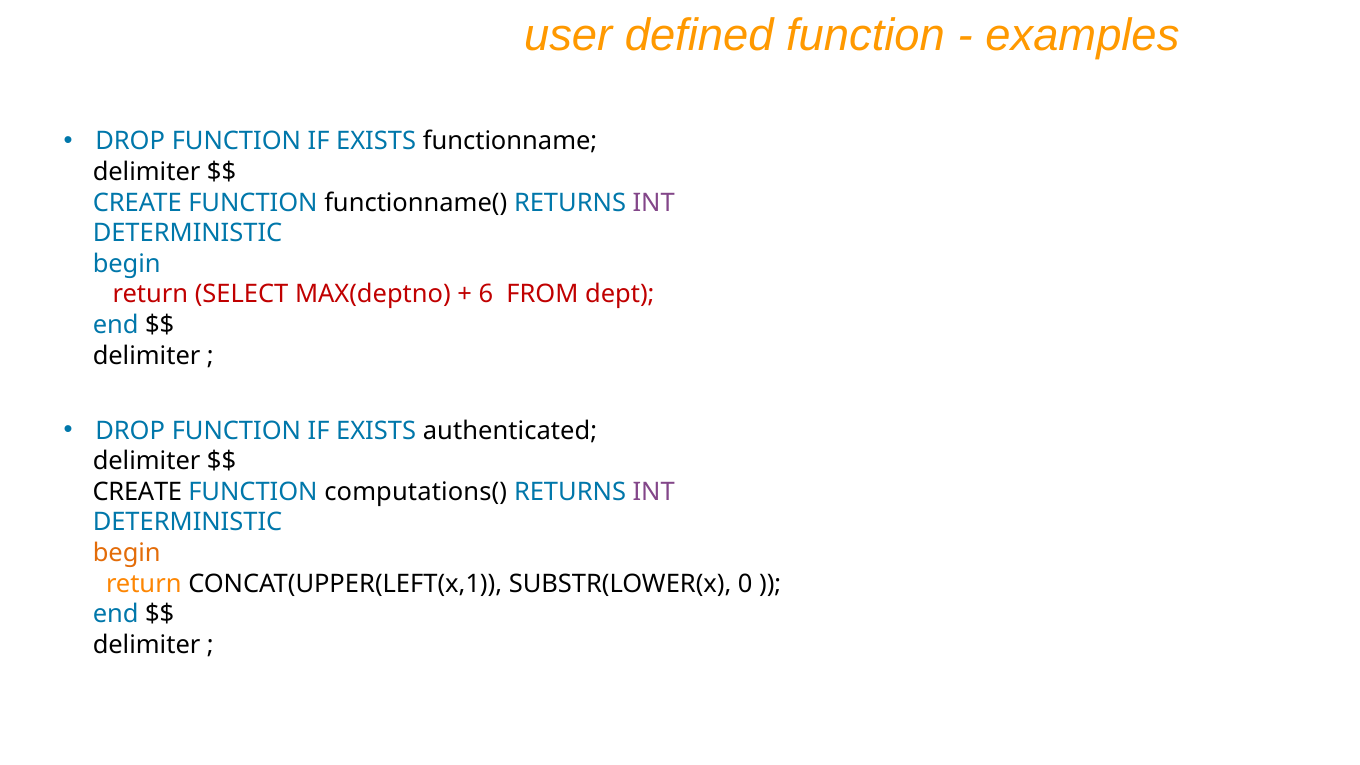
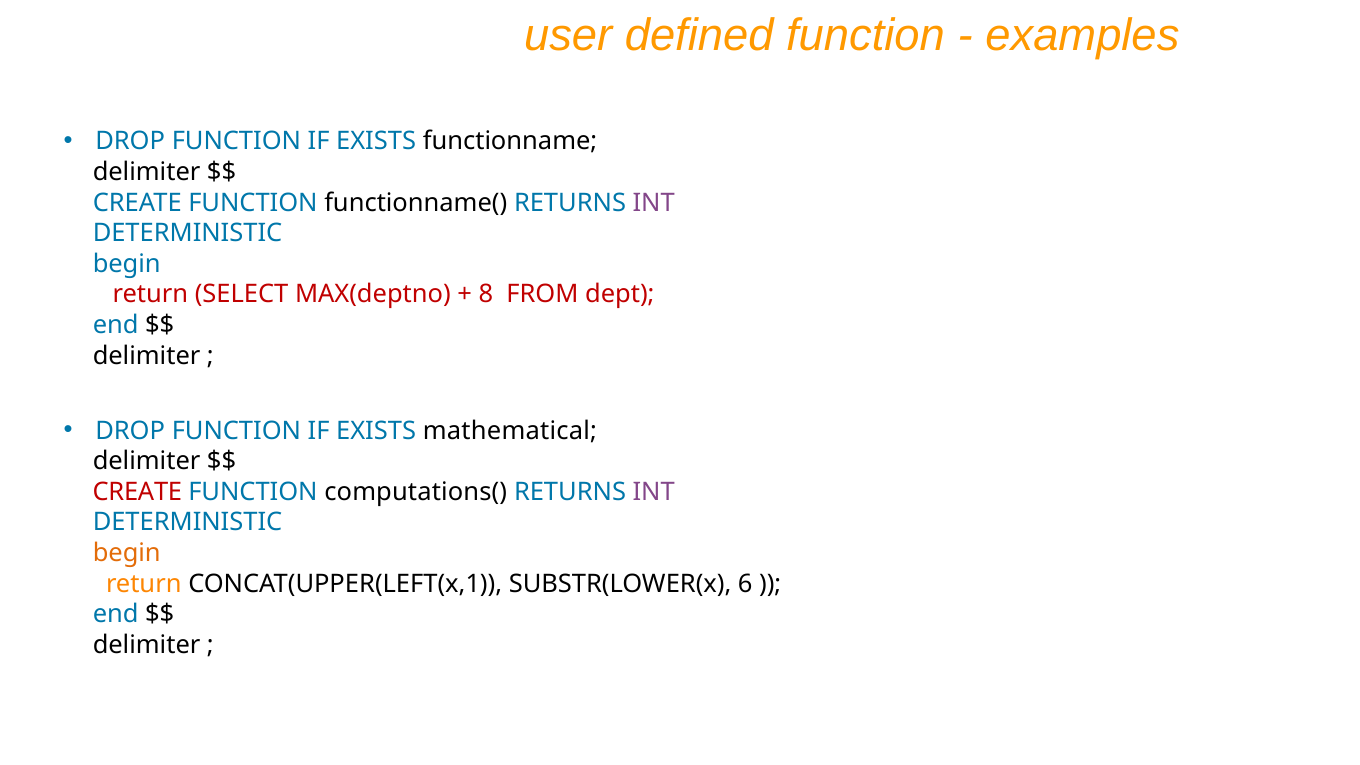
6: 6 -> 8 (486, 294)
authenticated: authenticated -> mathematical (510, 431)
CREATE colour: black -> red (137, 492)
0: 0 -> 6 (745, 584)
